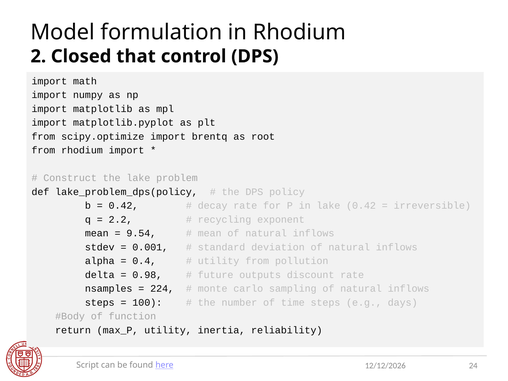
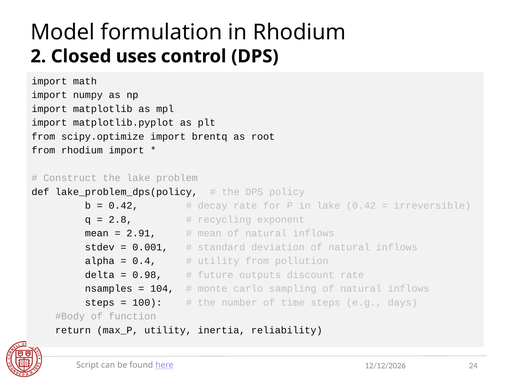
that: that -> uses (136, 56)
2.2: 2.2 -> 2.8 (121, 220)
9.54: 9.54 -> 2.91 (141, 233)
224: 224 -> 104 (162, 289)
